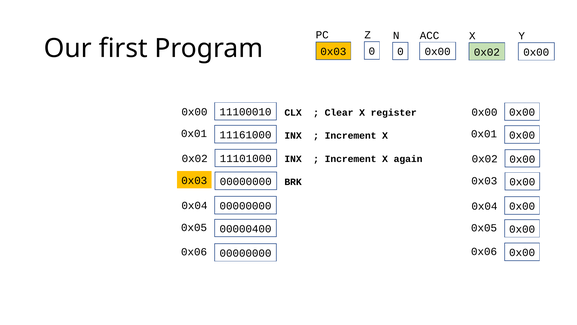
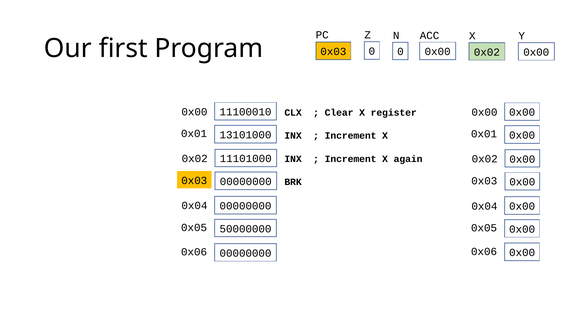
11161000: 11161000 -> 13101000 (246, 135)
00000400: 00000400 -> 50000000 (246, 228)
